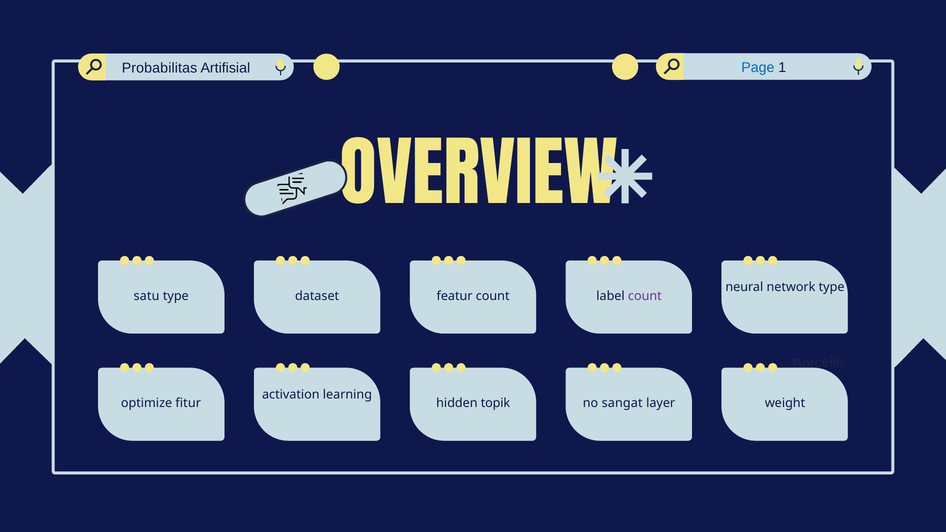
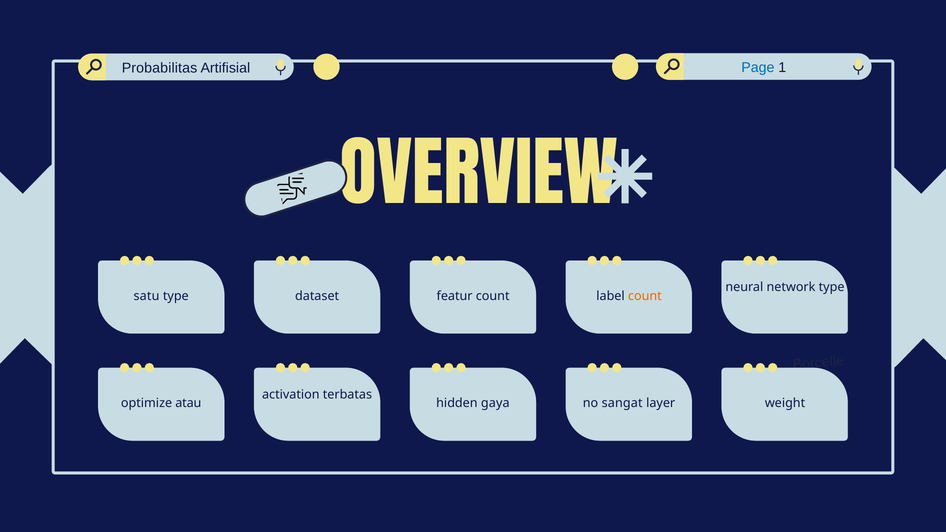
count colour: purple -> orange (645, 296)
learning: learning -> terbatas (347, 395)
fitur: fitur -> atau (188, 403)
topik: topik -> gaya (495, 403)
